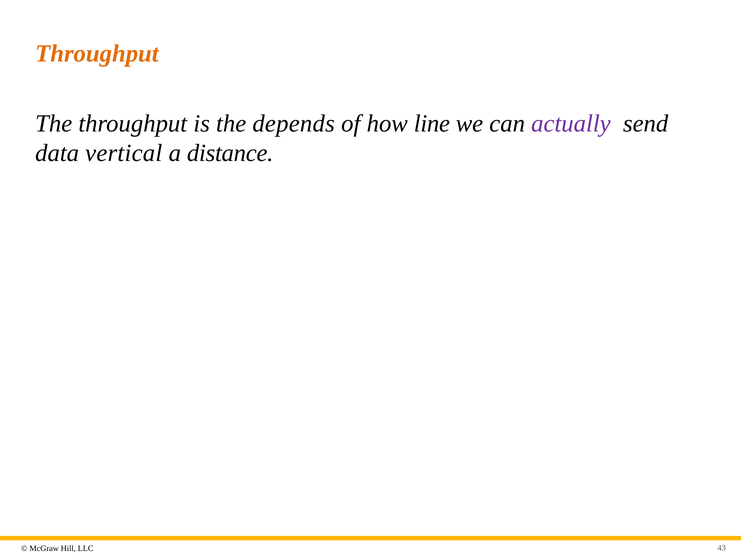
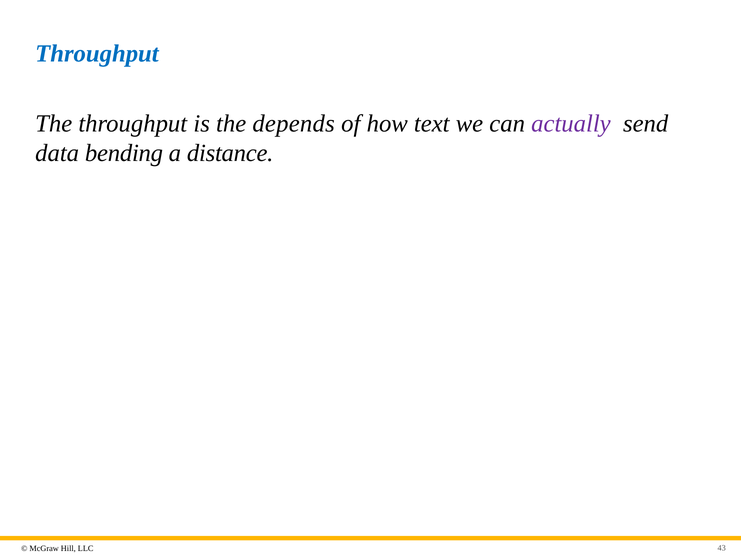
Throughput colour: orange -> blue (97, 54)
line: line -> text (432, 124)
vertical: vertical -> bending (124, 153)
